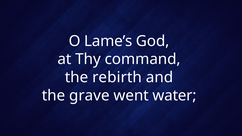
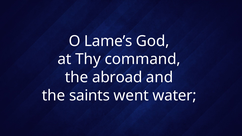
rebirth: rebirth -> abroad (117, 77)
grave: grave -> saints (89, 96)
